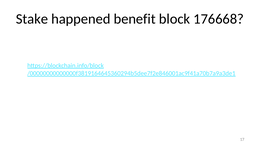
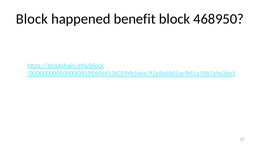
Stake: Stake -> Block (32, 19)
176668: 176668 -> 468950 (219, 19)
